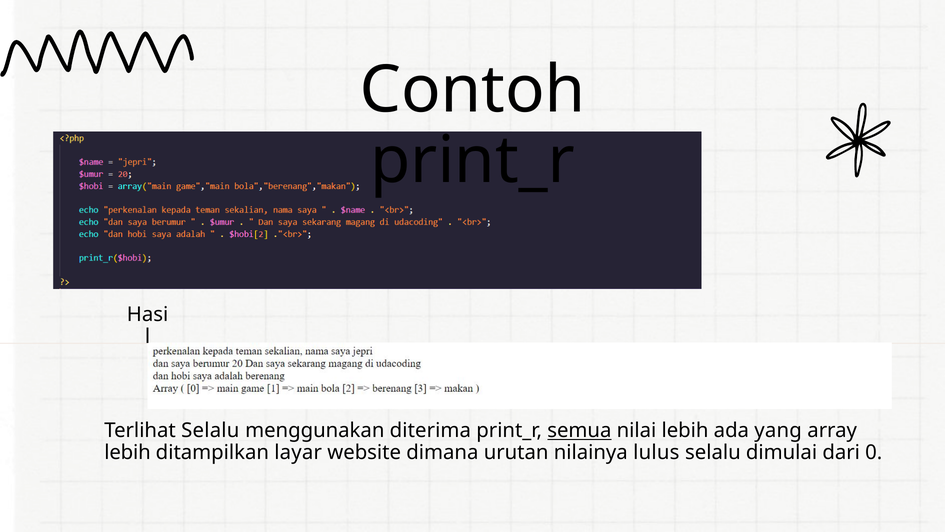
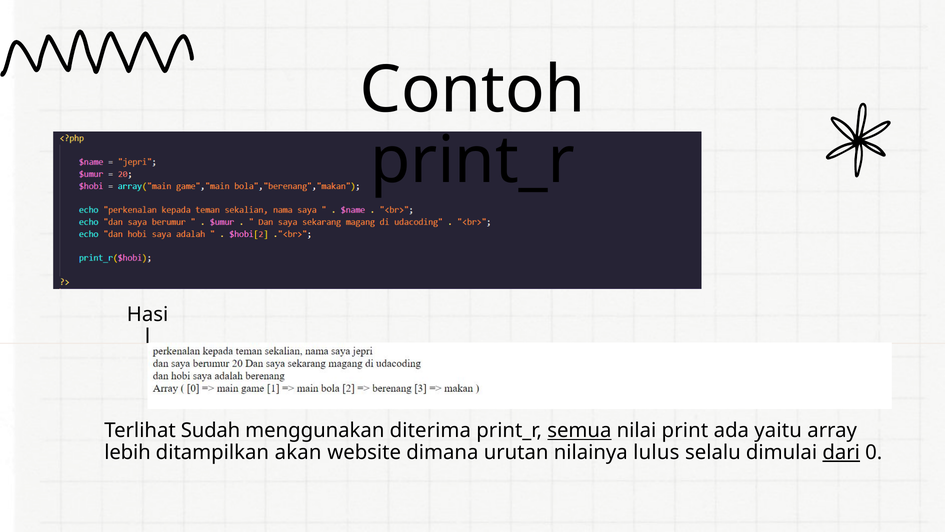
Terlihat Selalu: Selalu -> Sudah (211, 430)
nilai lebih: lebih -> print (685, 430)
yang: yang -> yaitu (778, 430)
layar: layar -> akan (298, 452)
dari underline: none -> present (841, 452)
